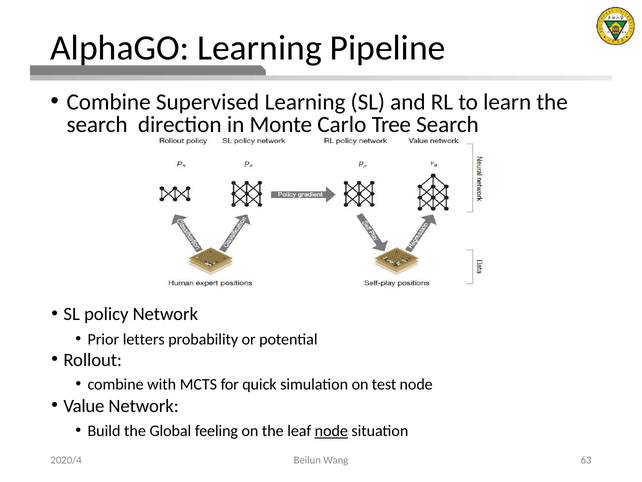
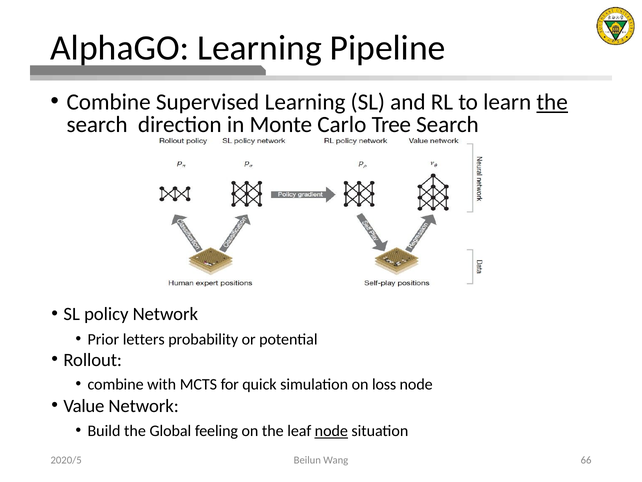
the underline: none -> present (552, 102)
test: test -> loss (384, 384)
2020/4: 2020/4 -> 2020/5 (66, 460)
63: 63 -> 66 (586, 460)
